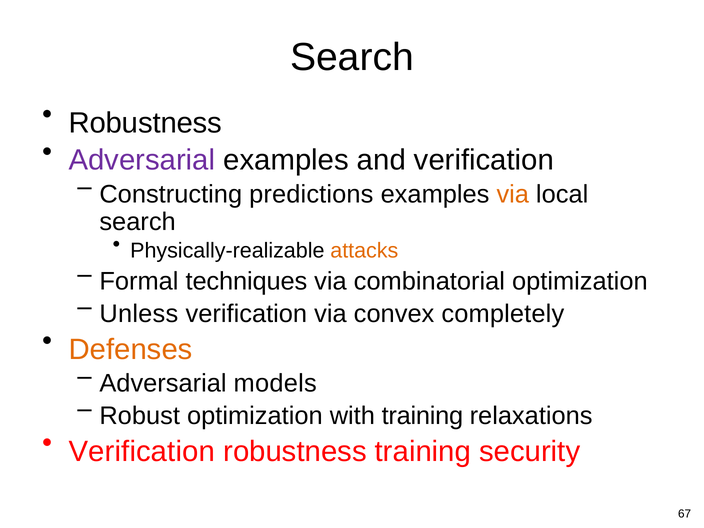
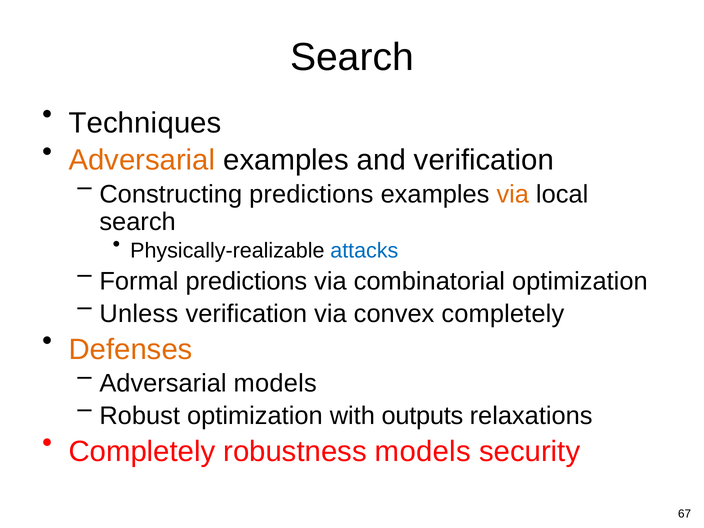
Robustness: Robustness -> Techniques (145, 123)
Adversarial colour: purple -> orange (142, 160)
attacks colour: orange -> blue (364, 251)
Formal techniques: techniques -> predictions (246, 281)
with training: training -> outputs (422, 416)
Verification: Verification -> Completely (142, 452)
robustness training: training -> models (423, 452)
